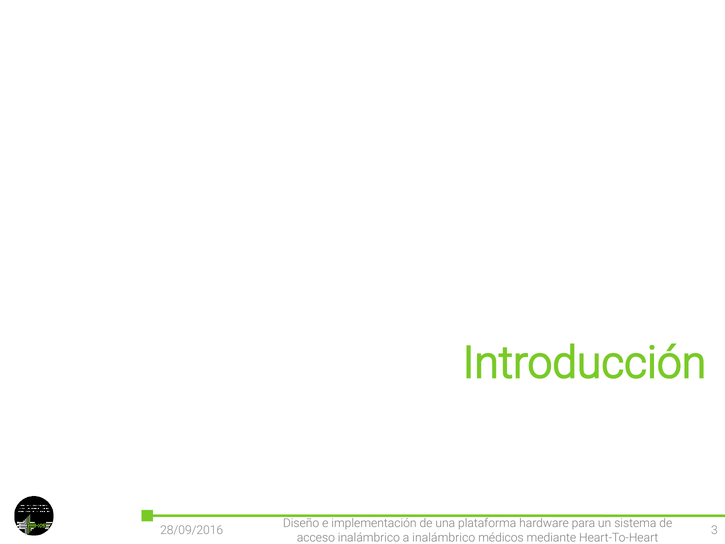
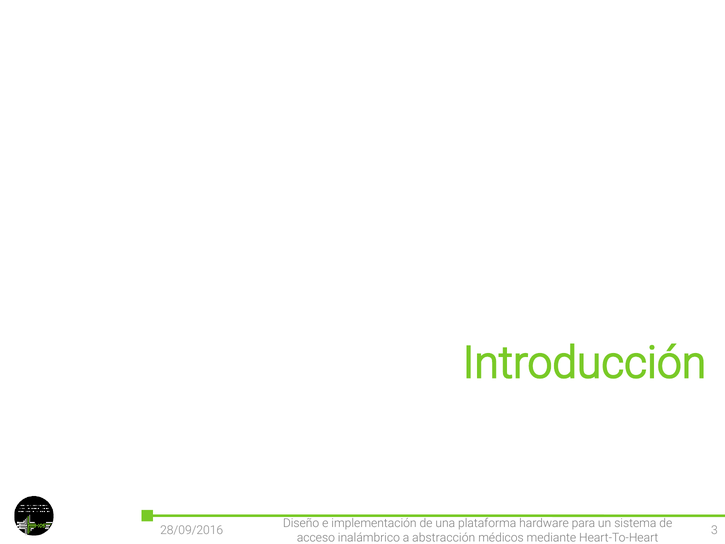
a inalámbrico: inalámbrico -> abstracción (444, 537)
